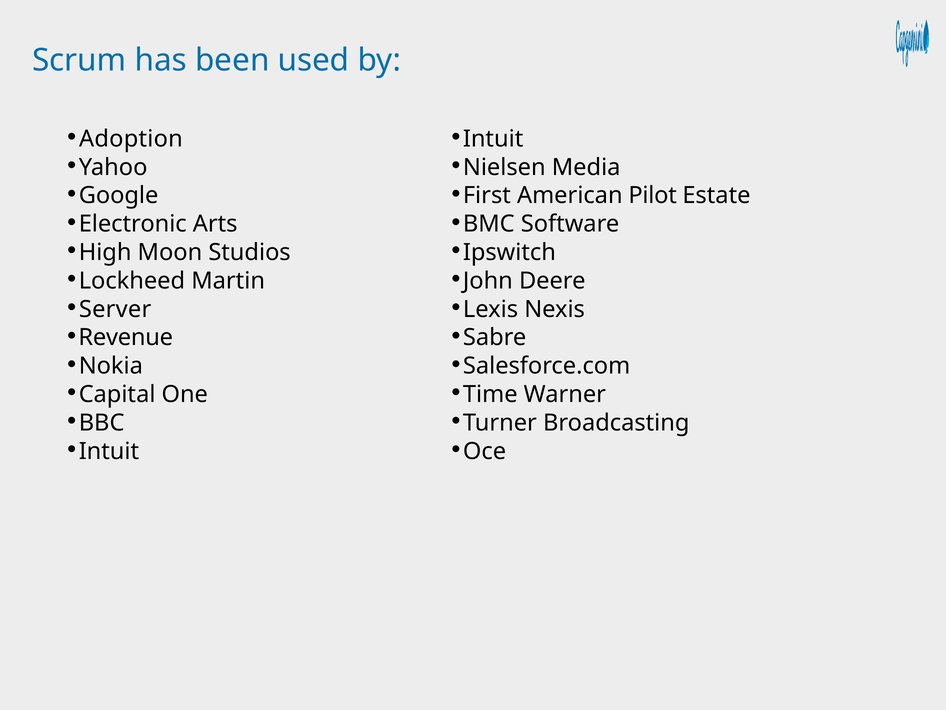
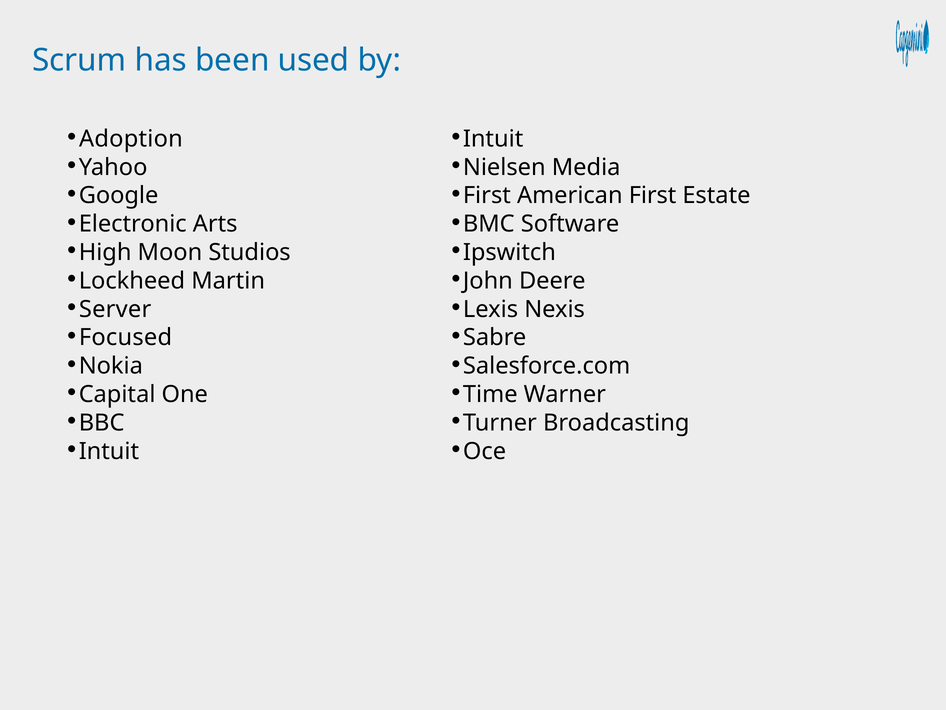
American Pilot: Pilot -> First (653, 196)
Revenue: Revenue -> Focused (126, 337)
